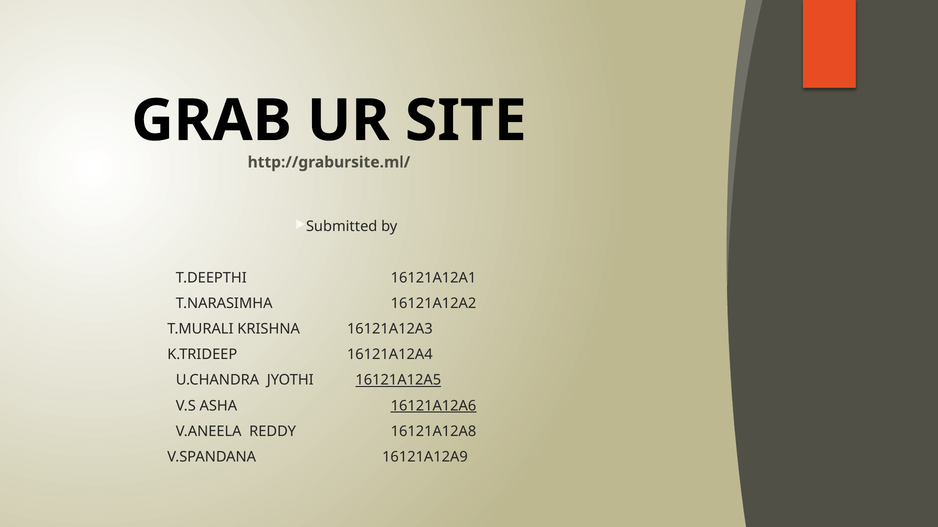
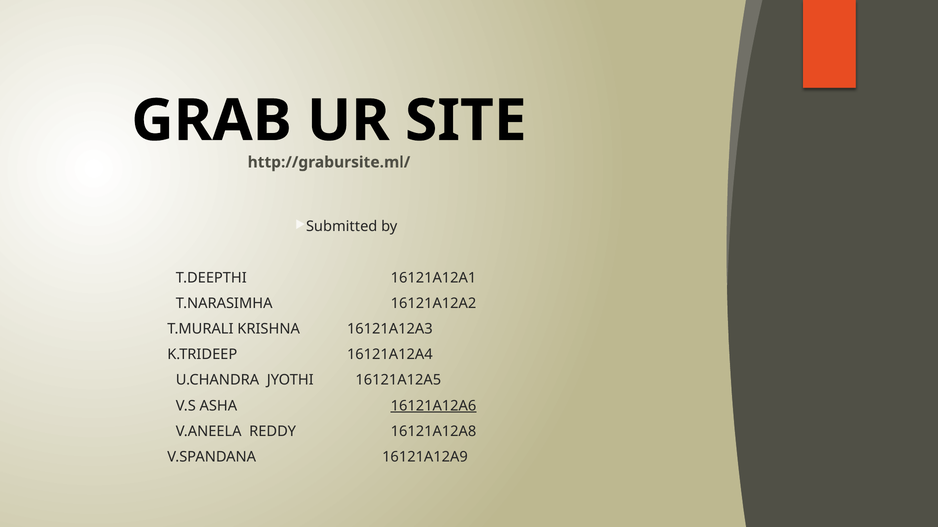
16121A12A5 underline: present -> none (398, 381)
